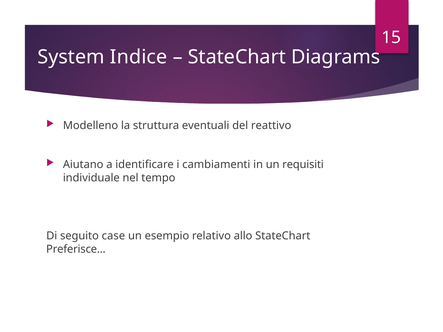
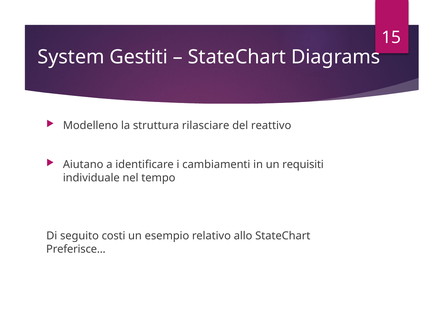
Indice: Indice -> Gestiti (139, 57)
eventuali: eventuali -> rilasciare (206, 126)
case: case -> costi (114, 236)
